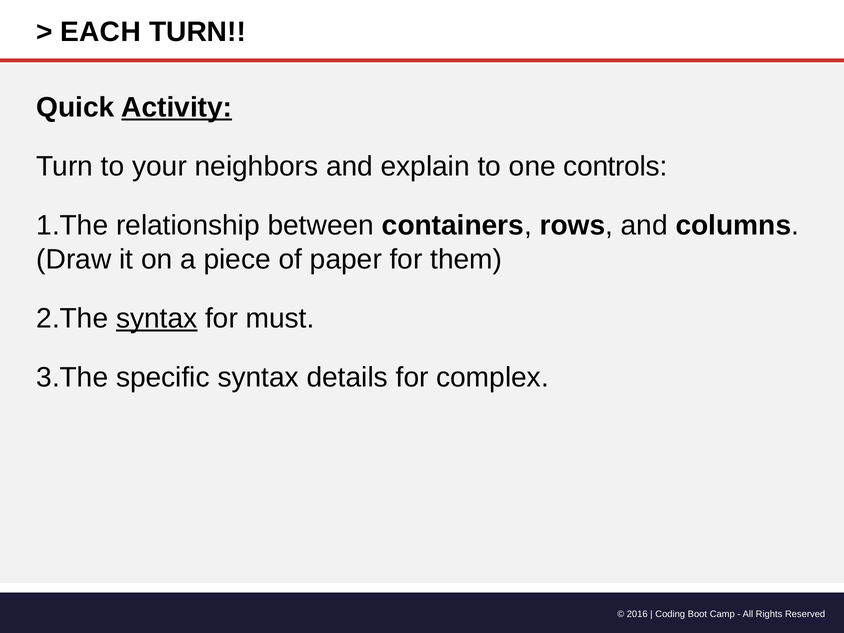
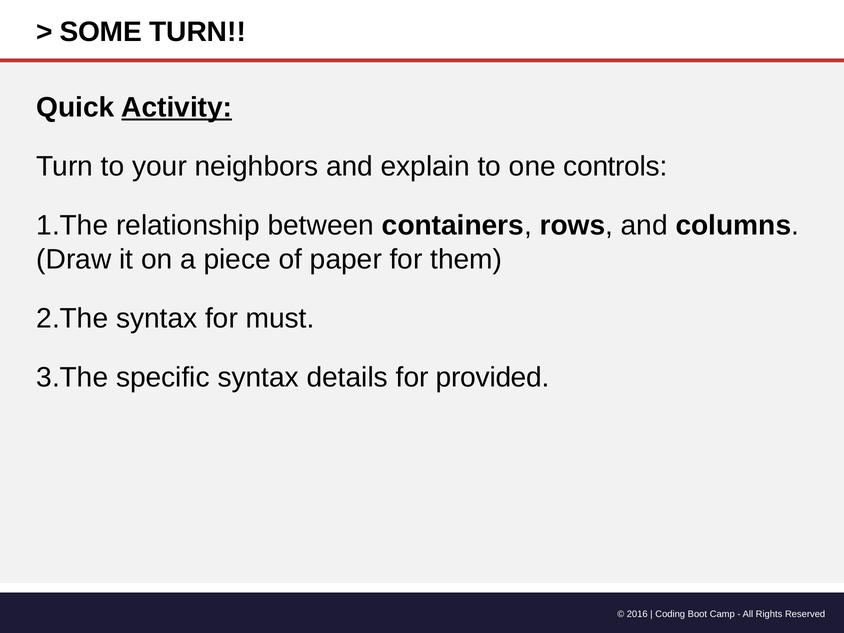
EACH: EACH -> SOME (101, 32)
syntax underline: present -> none (157, 318)
complex: complex -> provided (493, 377)
